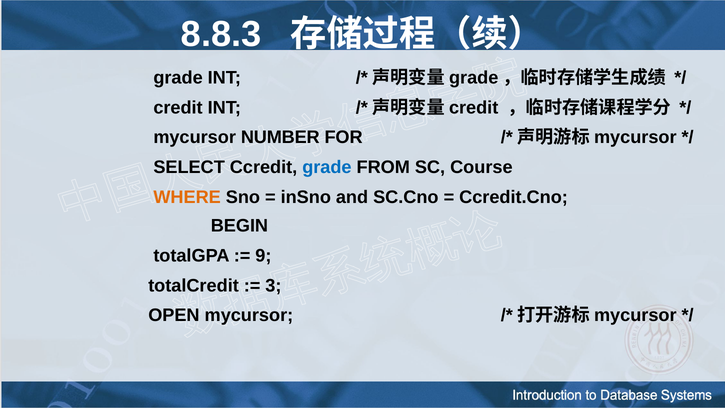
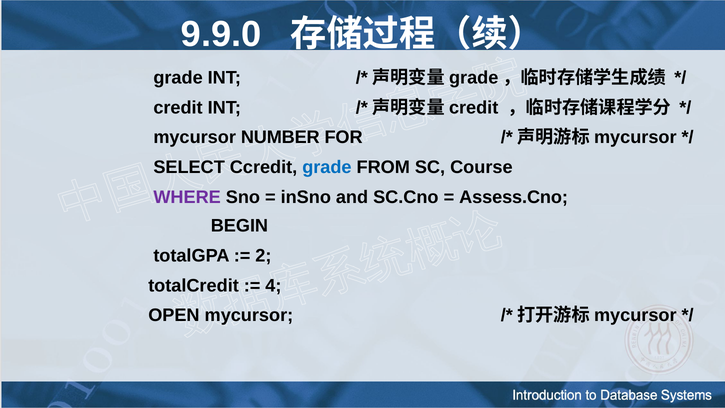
8.8.3: 8.8.3 -> 9.9.0 (221, 34)
WHERE colour: orange -> purple (187, 197)
Ccredit.Cno: Ccredit.Cno -> Assess.Cno (514, 197)
9: 9 -> 2 (263, 256)
3: 3 -> 4 (273, 286)
